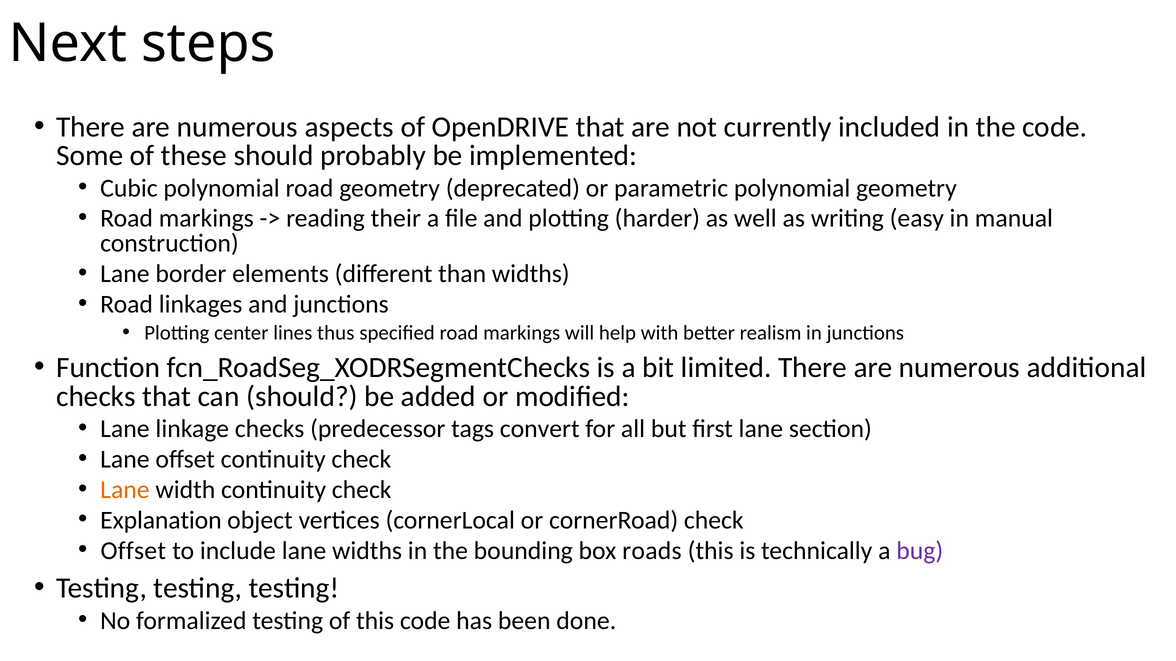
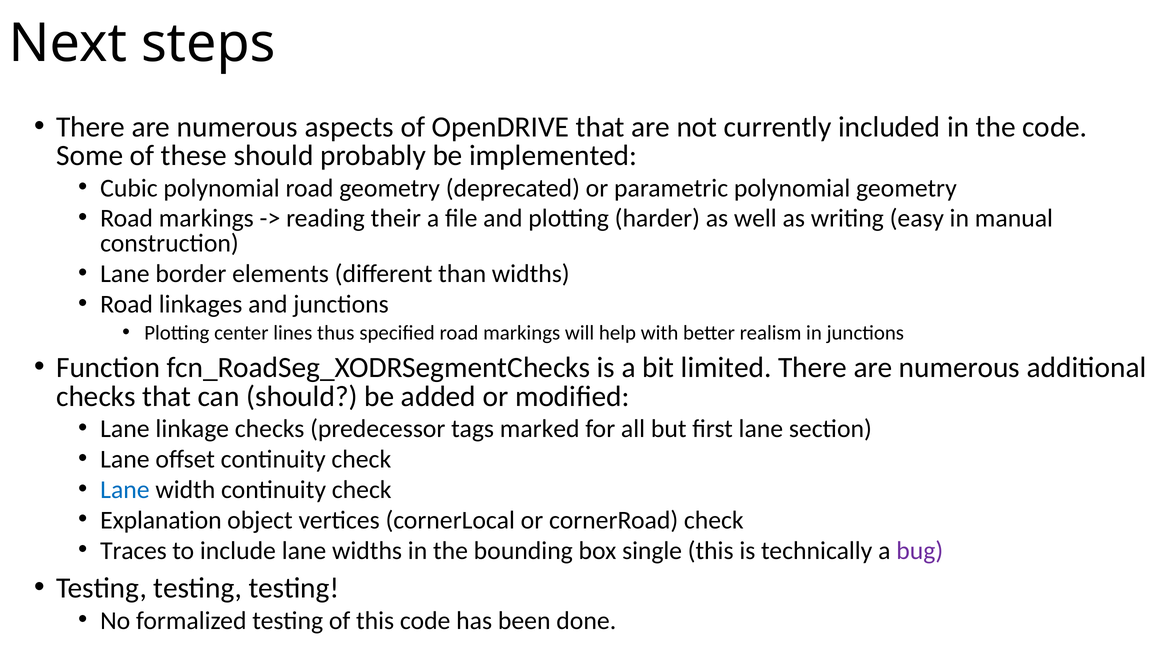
convert: convert -> marked (540, 429)
Lane colour: orange -> blue (125, 490)
Offset: Offset -> Traces (133, 551)
roads: roads -> single (652, 551)
